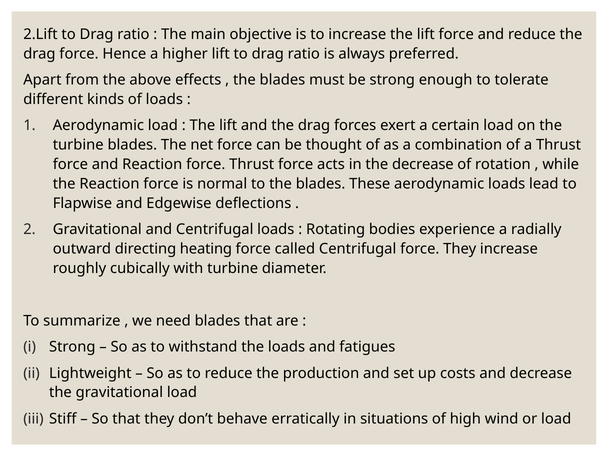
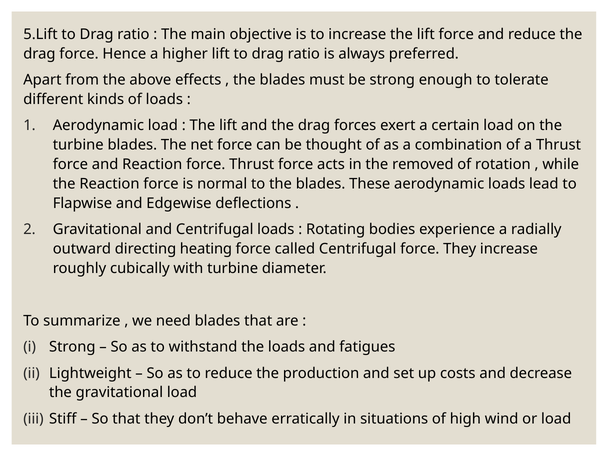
2.Lift: 2.Lift -> 5.Lift (40, 34)
the decrease: decrease -> removed (423, 164)
